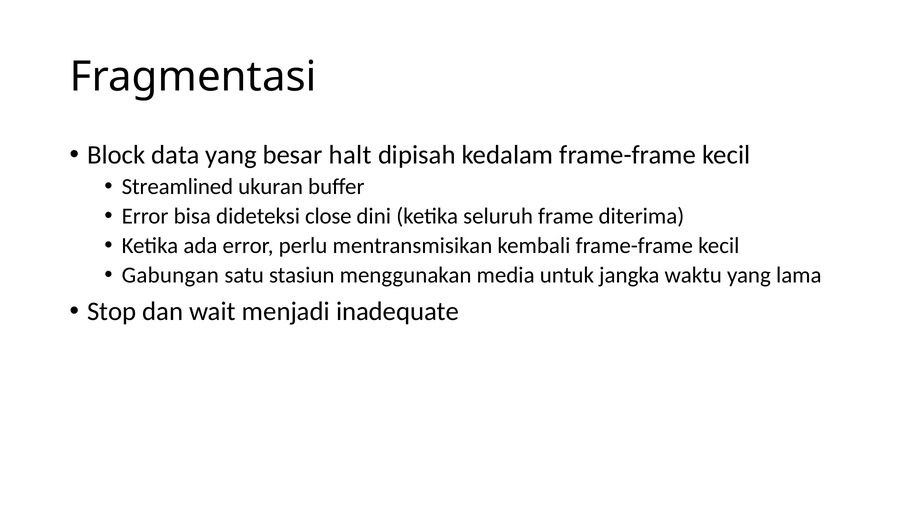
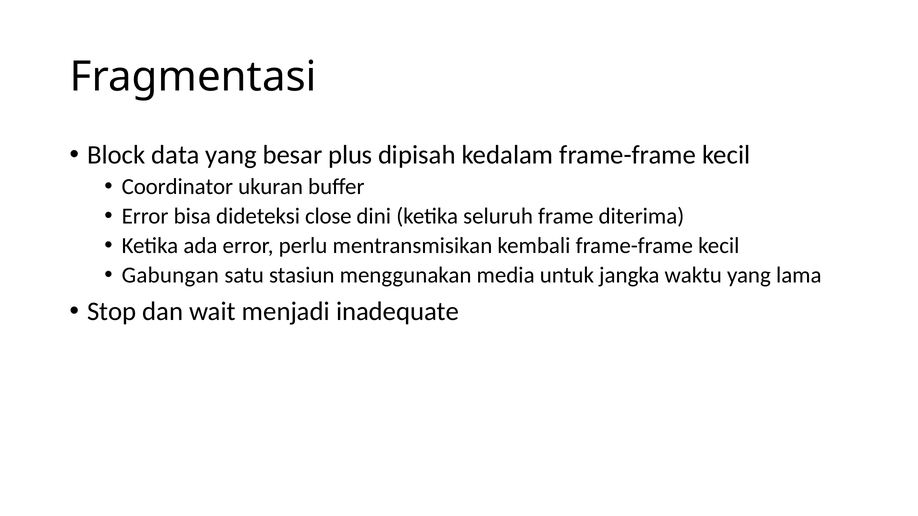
halt: halt -> plus (350, 155)
Streamlined: Streamlined -> Coordinator (177, 187)
